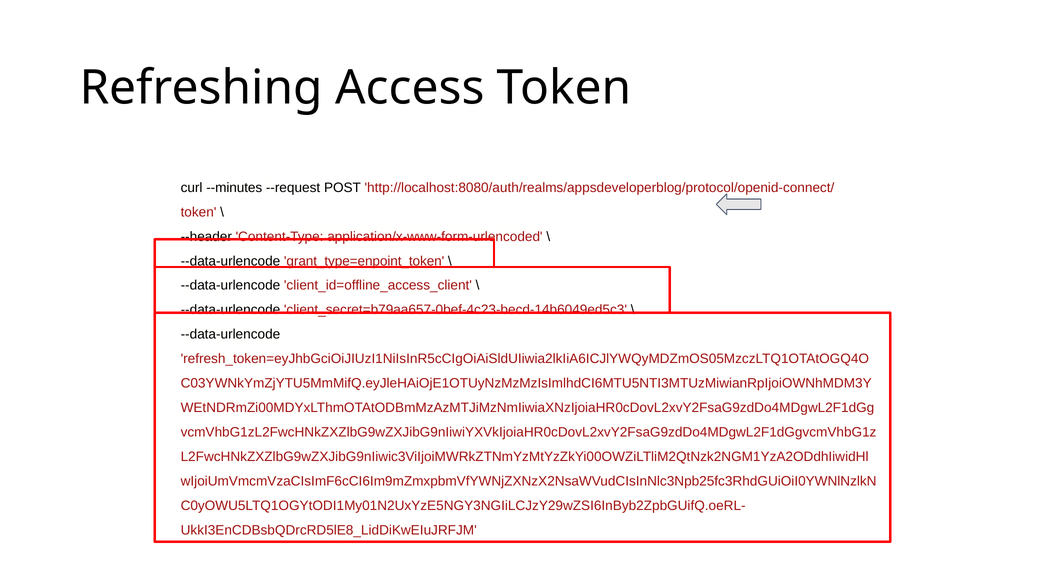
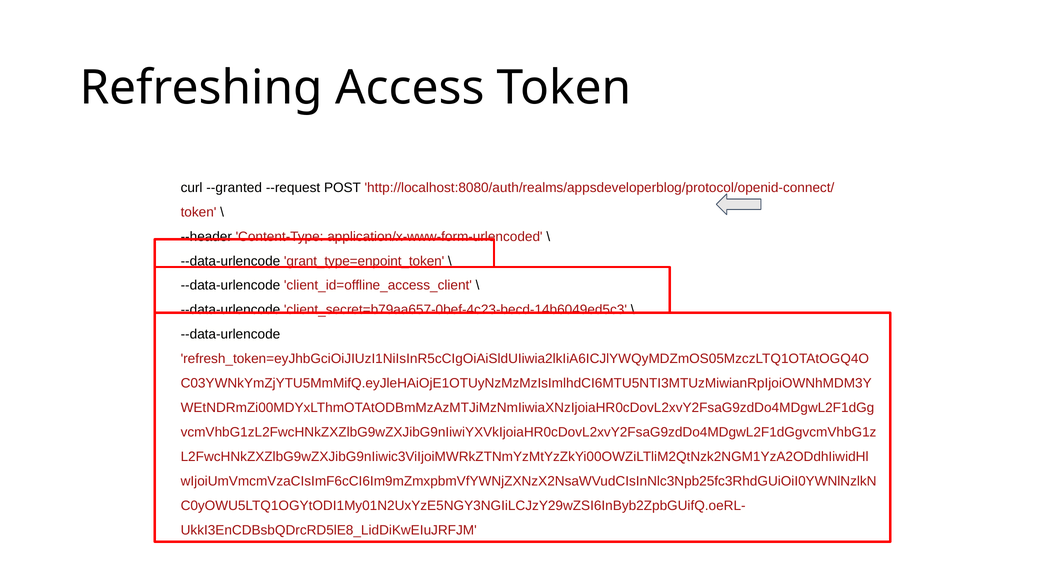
--minutes: --minutes -> --granted (234, 188)
